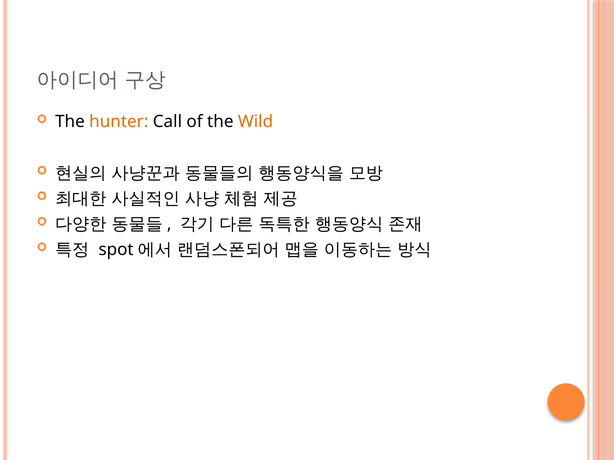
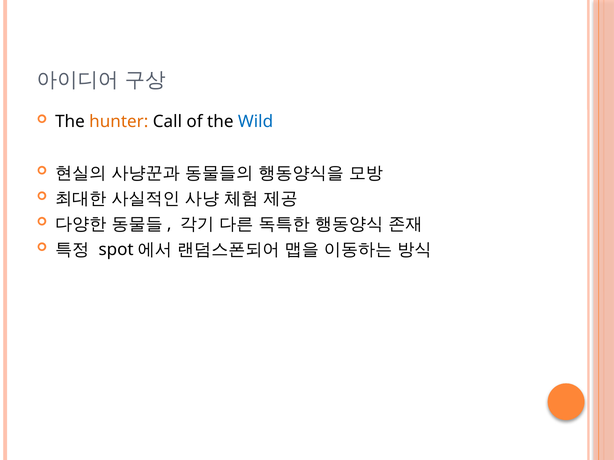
Wild colour: orange -> blue (256, 122)
